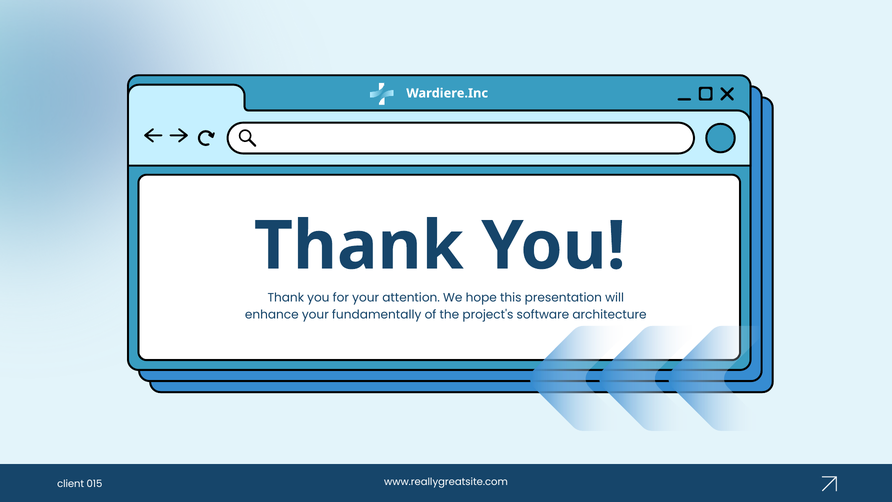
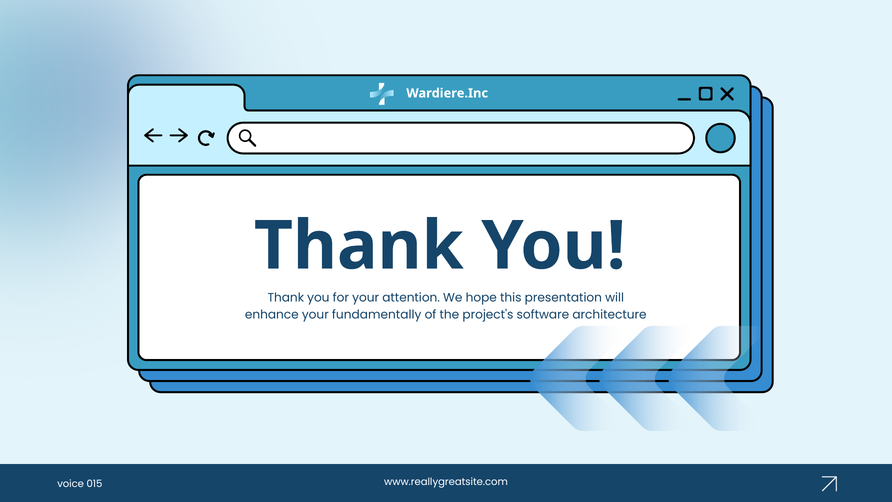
client: client -> voice (71, 483)
